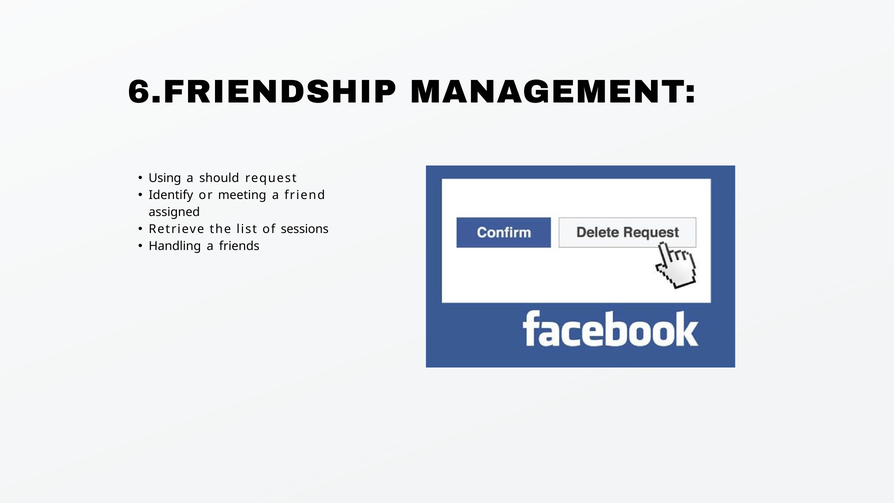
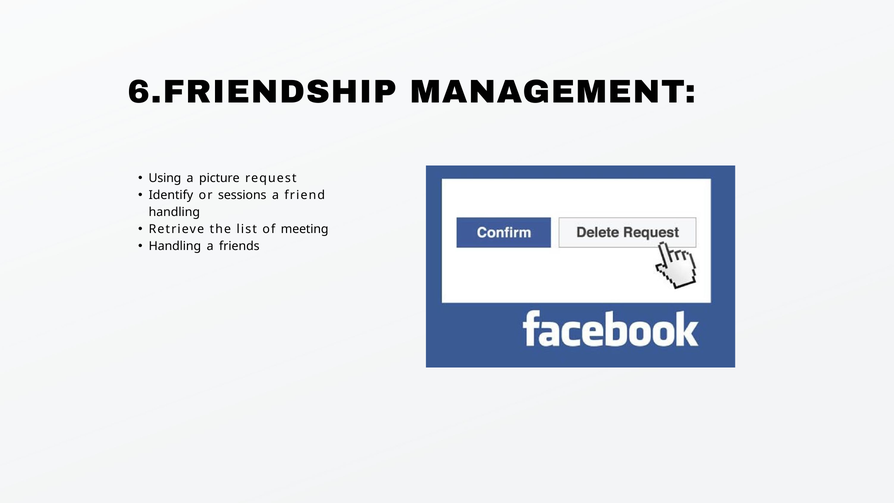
should: should -> picture (219, 178)
meeting: meeting -> sessions (242, 195)
assigned: assigned -> handling (174, 212)
sessions: sessions -> meeting (305, 229)
